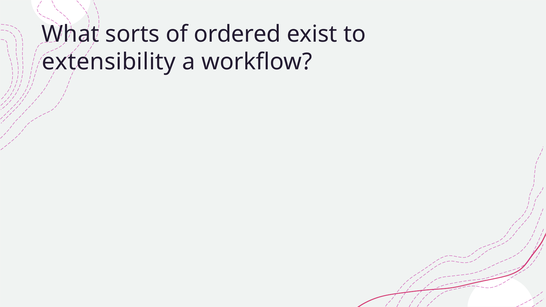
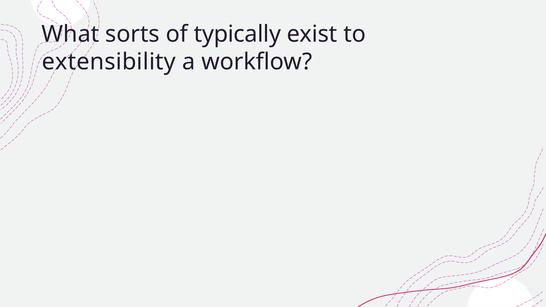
ordered: ordered -> typically (237, 34)
